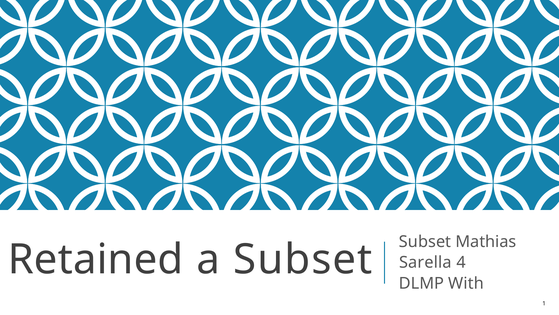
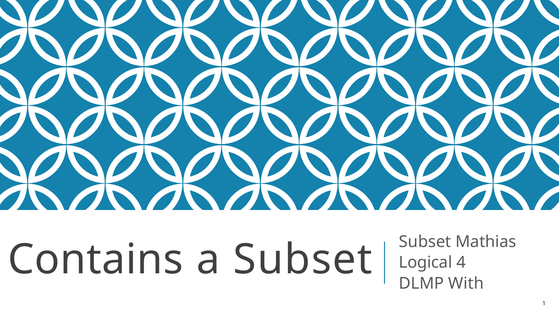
Retained: Retained -> Contains (95, 259)
Sarella: Sarella -> Logical (426, 262)
